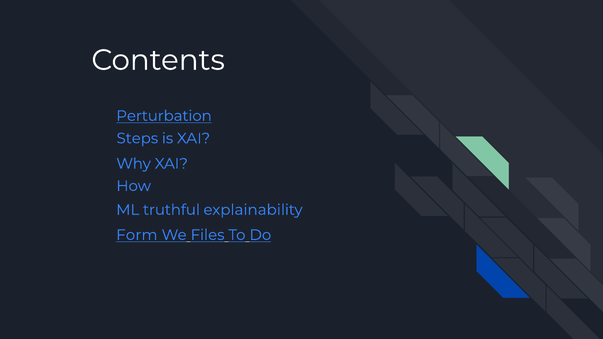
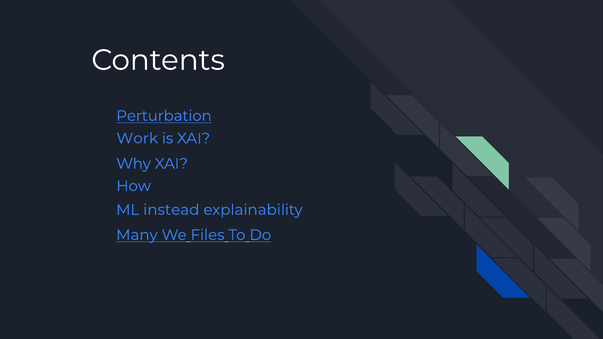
Steps: Steps -> Work (137, 138)
truthful: truthful -> instead (171, 210)
Form: Form -> Many (137, 235)
